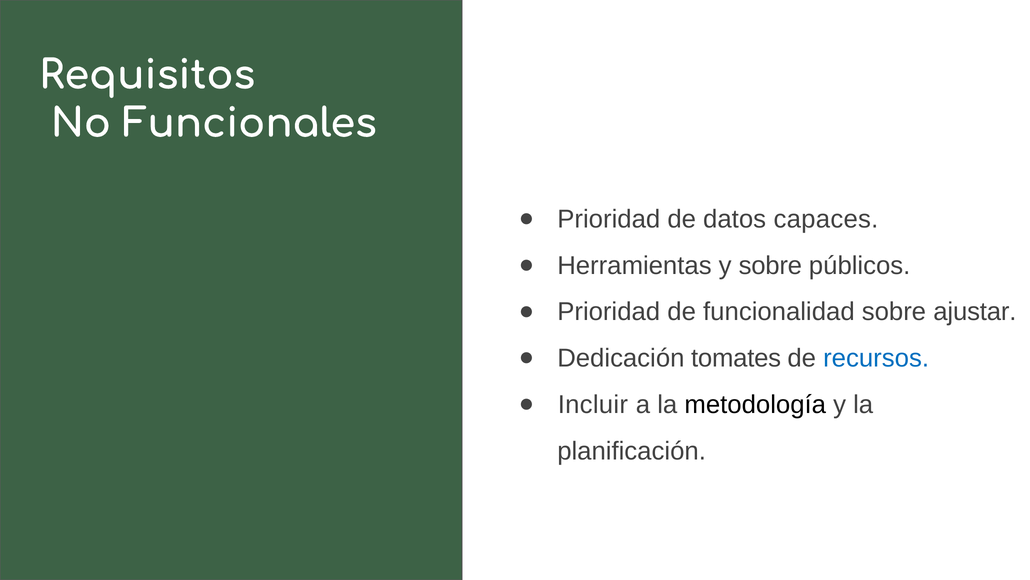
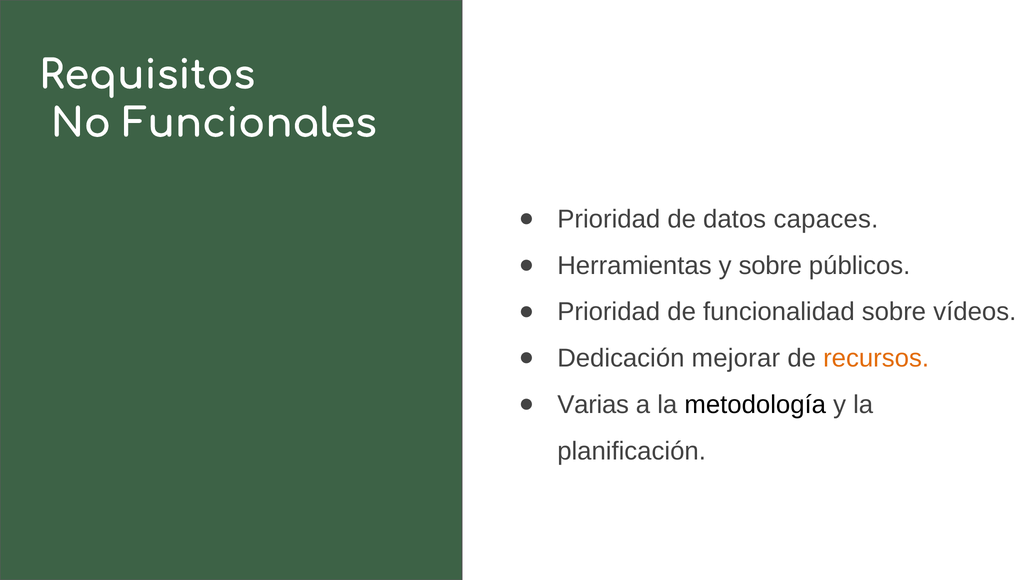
ajustar: ajustar -> vídeos (975, 312)
tomates: tomates -> mejorar (736, 358)
recursos colour: blue -> orange (876, 358)
Incluir: Incluir -> Varias (593, 404)
